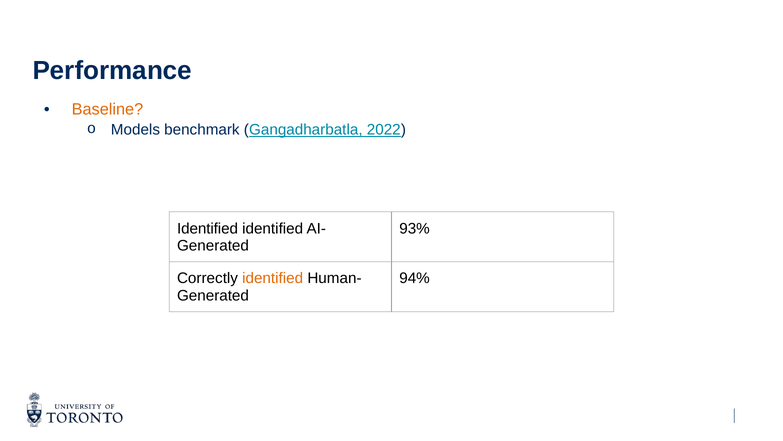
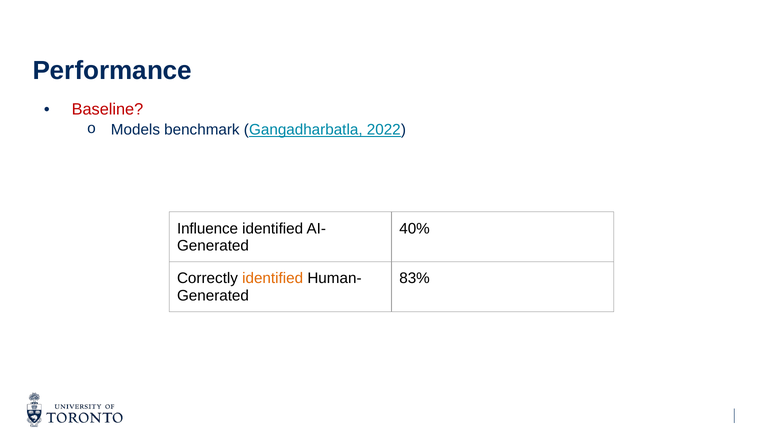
Baseline colour: orange -> red (107, 109)
Identified: Identified -> Influence (208, 228)
93%: 93% -> 40% (415, 228)
94%: 94% -> 83% (415, 278)
